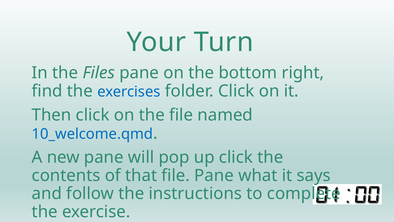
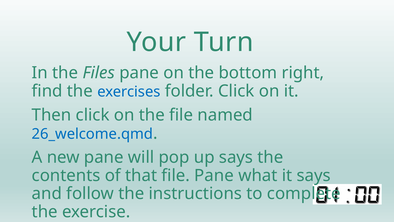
10_welcome.qmd: 10_welcome.qmd -> 26_welcome.qmd (92, 134)
up click: click -> says (236, 157)
